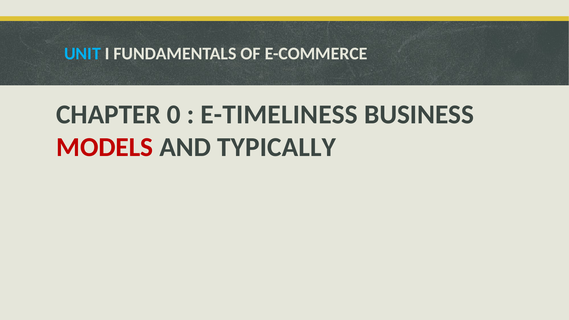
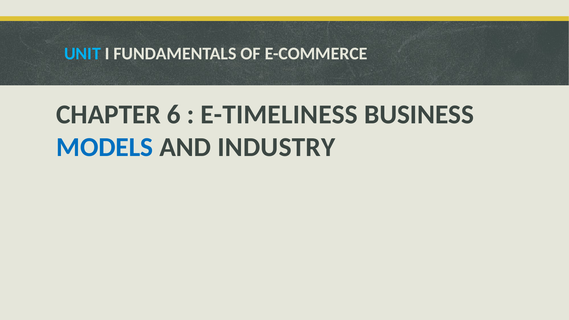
0: 0 -> 6 (174, 114)
MODELS colour: red -> blue (105, 147)
TYPICALLY: TYPICALLY -> INDUSTRY (276, 147)
